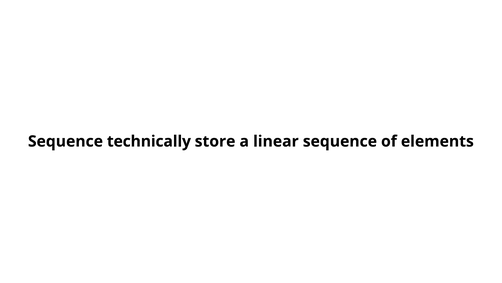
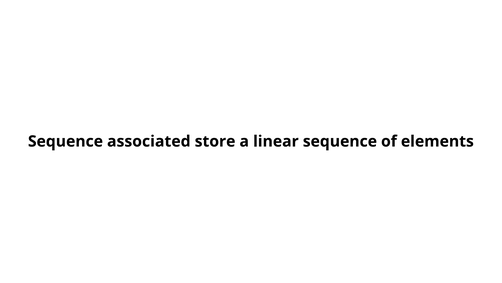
technically: technically -> associated (149, 141)
